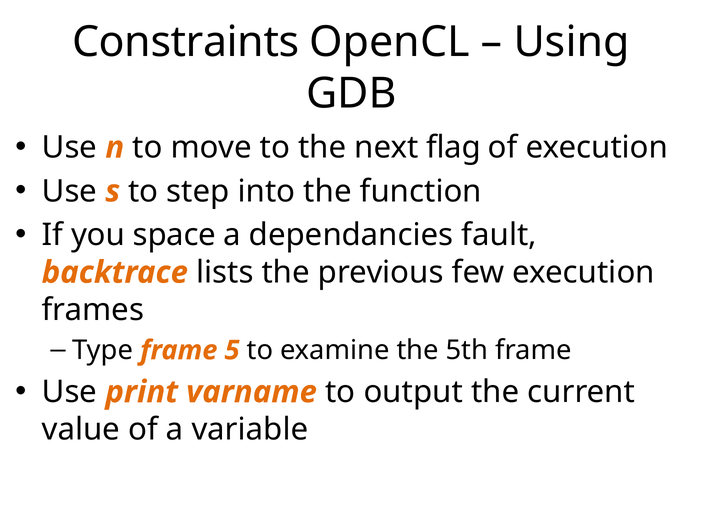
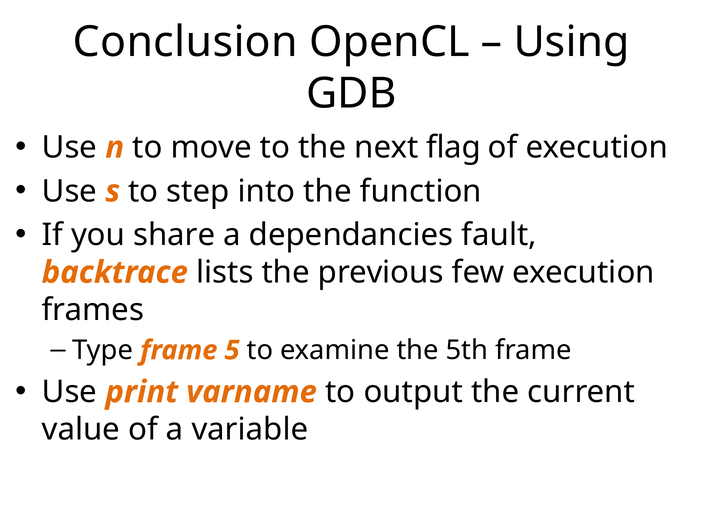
Constraints: Constraints -> Conclusion (185, 42)
space: space -> share (174, 235)
